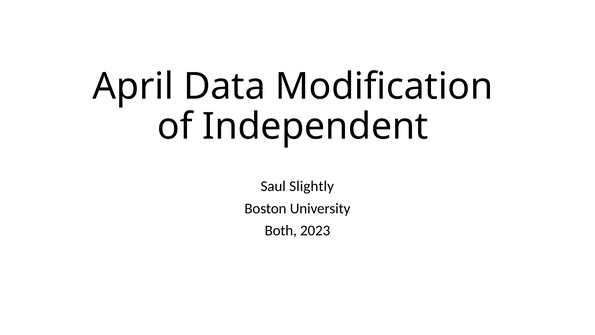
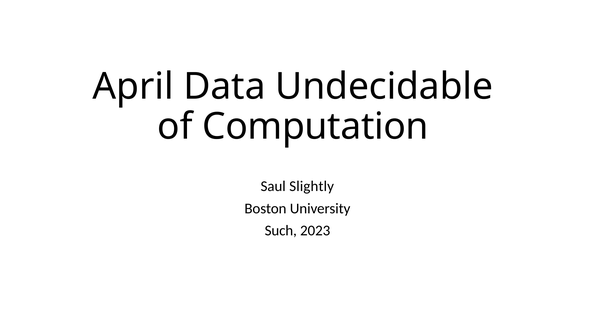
Modification: Modification -> Undecidable (384, 86)
Independent: Independent -> Computation (315, 127)
Both: Both -> Such (281, 230)
